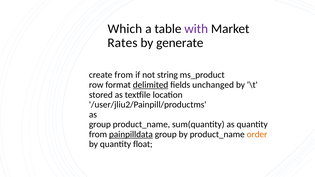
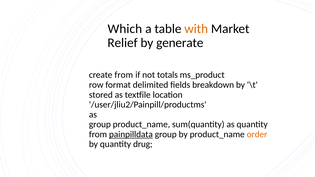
with colour: purple -> orange (196, 29)
Rates: Rates -> Relief (123, 43)
string: string -> totals (167, 75)
delimited underline: present -> none (151, 85)
unchanged: unchanged -> breakdown (213, 85)
float: float -> drug (143, 144)
